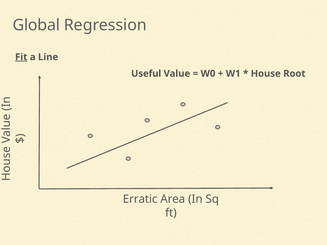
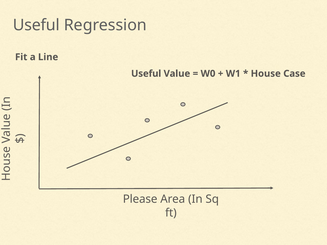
Global: Global -> Useful (36, 25)
Fit underline: present -> none (21, 57)
Root: Root -> Case (294, 74)
Erratic: Erratic -> Please (140, 199)
